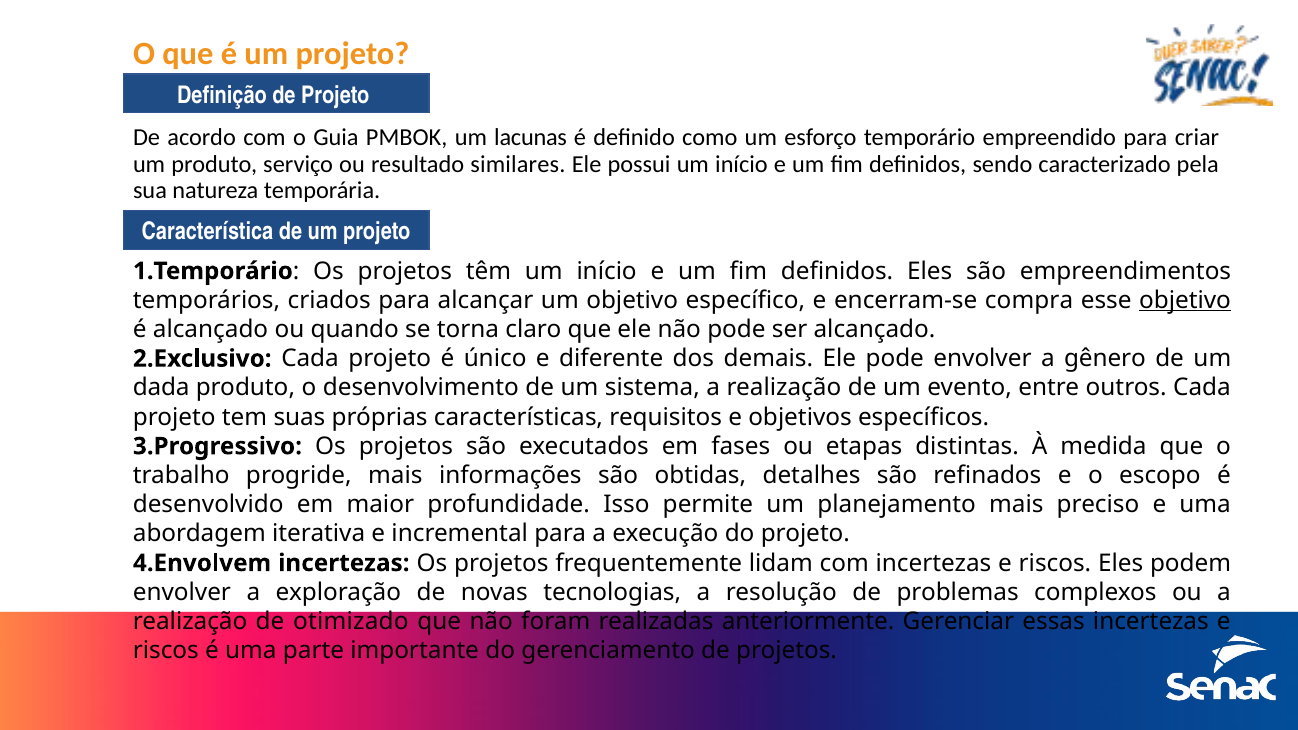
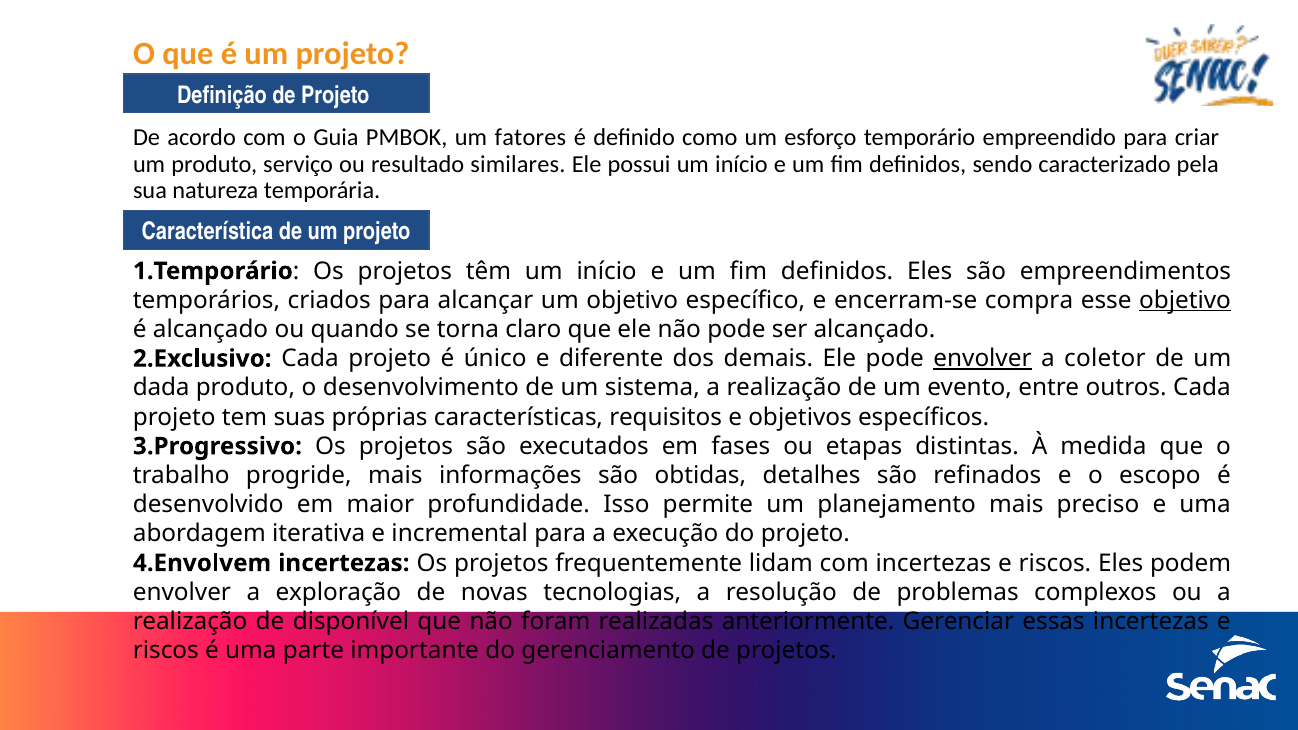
lacunas: lacunas -> fatores (530, 138)
envolver underline: none -> present (983, 359)
gênero: gênero -> coletor (1105, 359)
otimizado: otimizado -> disponível (351, 622)
